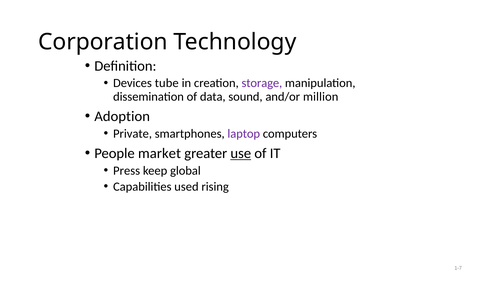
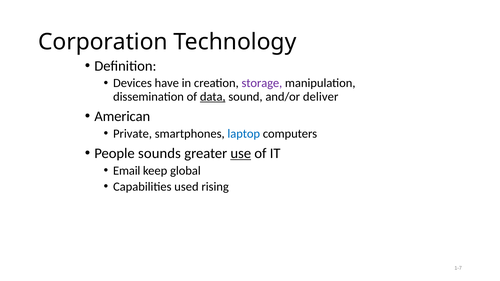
tube: tube -> have (167, 83)
data underline: none -> present (213, 97)
million: million -> deliver (321, 97)
Adoption: Adoption -> American (122, 116)
laptop colour: purple -> blue (244, 134)
market: market -> sounds (159, 154)
Press: Press -> Email (127, 171)
